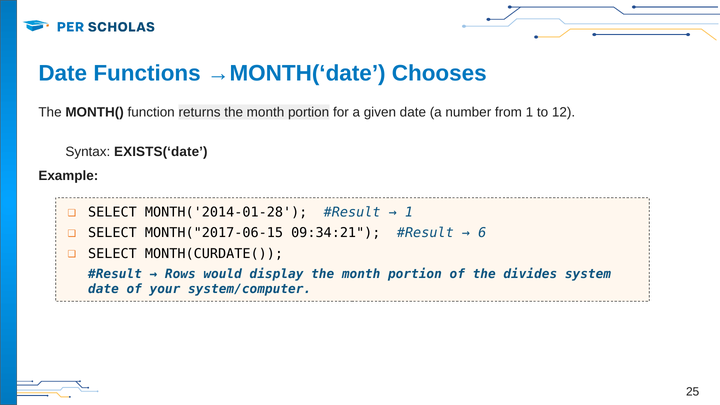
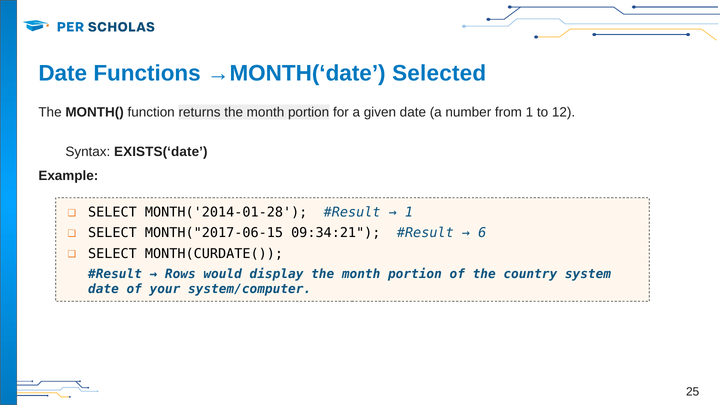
Chooses: Chooses -> Selected (439, 73)
divides: divides -> country (530, 274)
